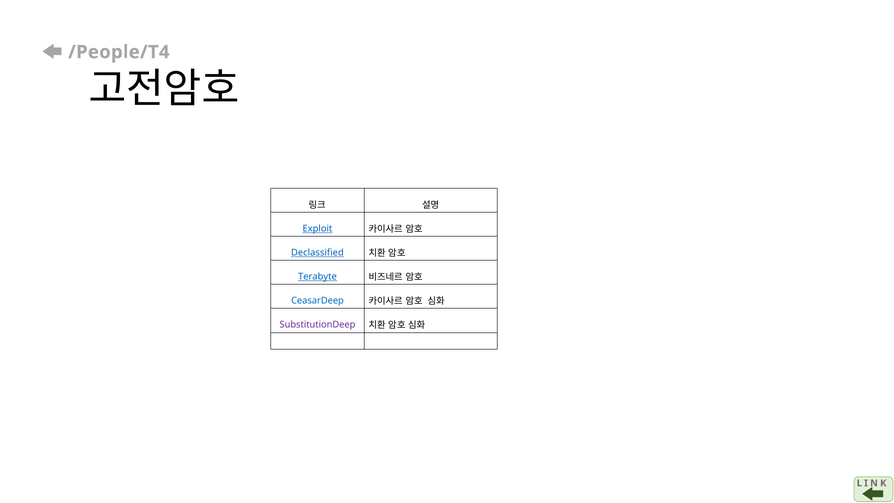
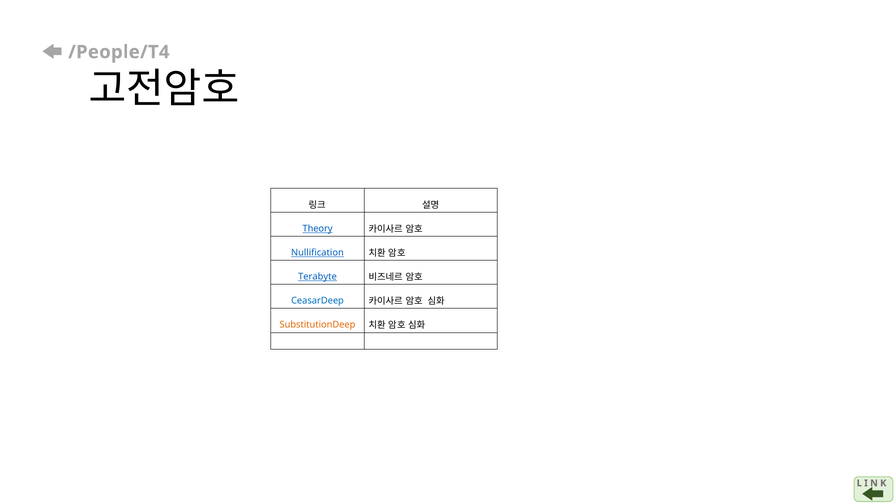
Exploit: Exploit -> Theory (318, 228)
Declassified: Declassified -> Nullification (317, 252)
SubstitutionDeep colour: purple -> orange (317, 325)
